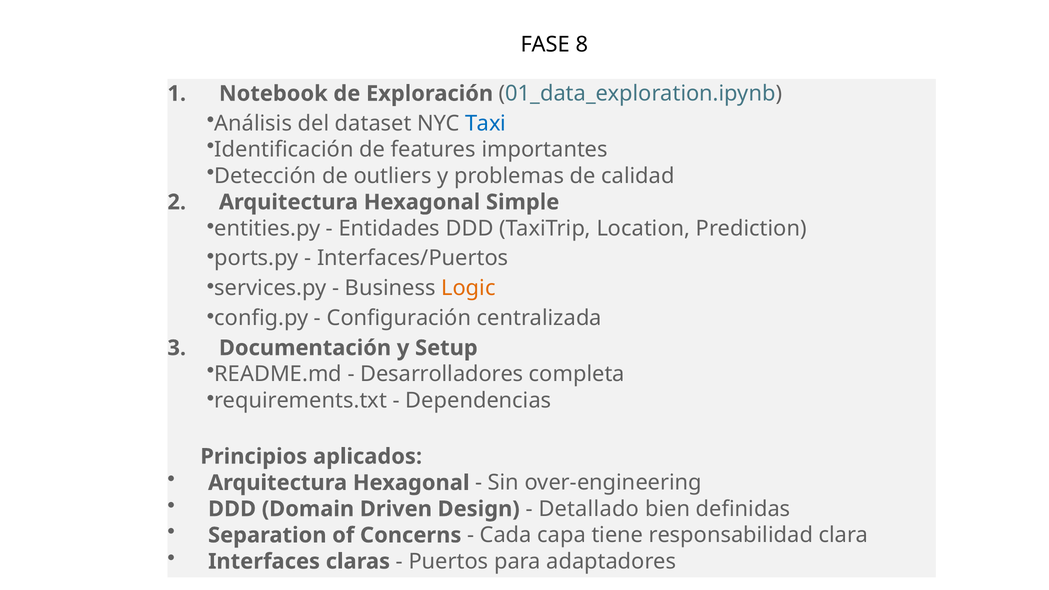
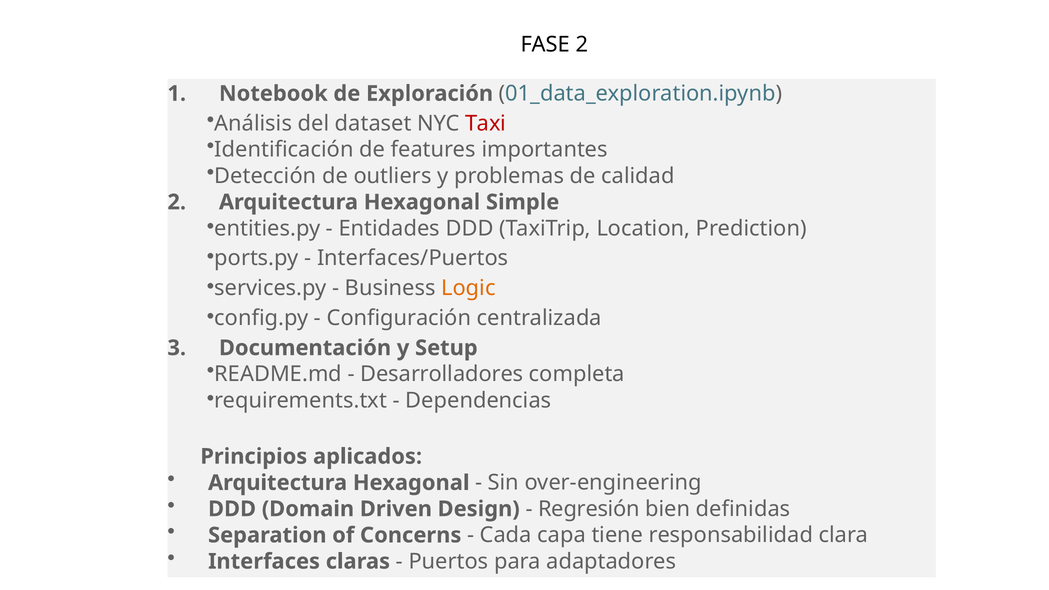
FASE 8: 8 -> 2 (582, 45)
Taxi colour: blue -> red (486, 123)
Detallado: Detallado -> Regresión (589, 509)
